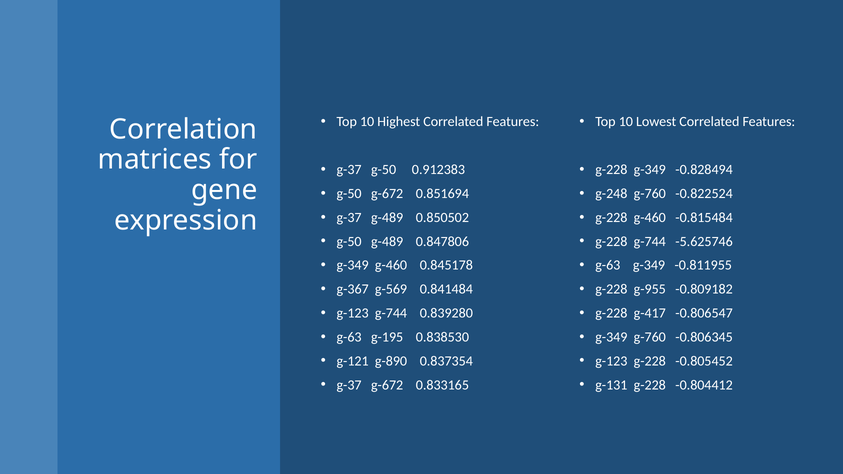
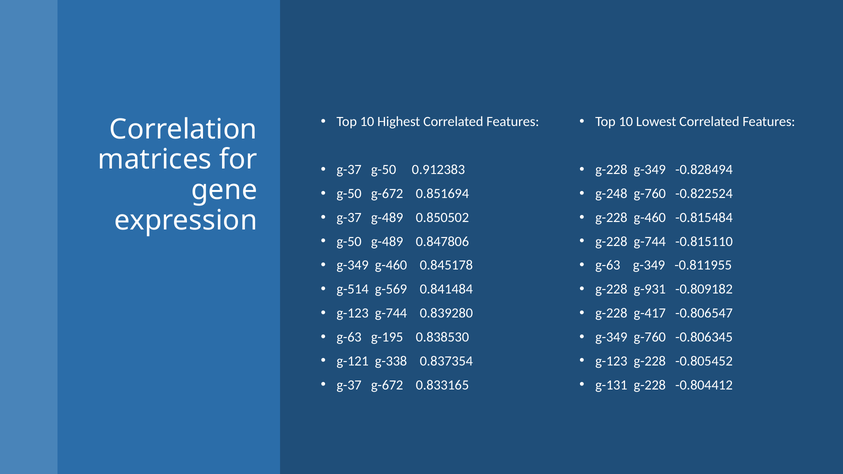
-5.625746: -5.625746 -> -0.815110 (704, 241)
g-367: g-367 -> g-514 (353, 289)
g-955: g-955 -> g-931 (650, 289)
g-890: g-890 -> g-338 (391, 361)
